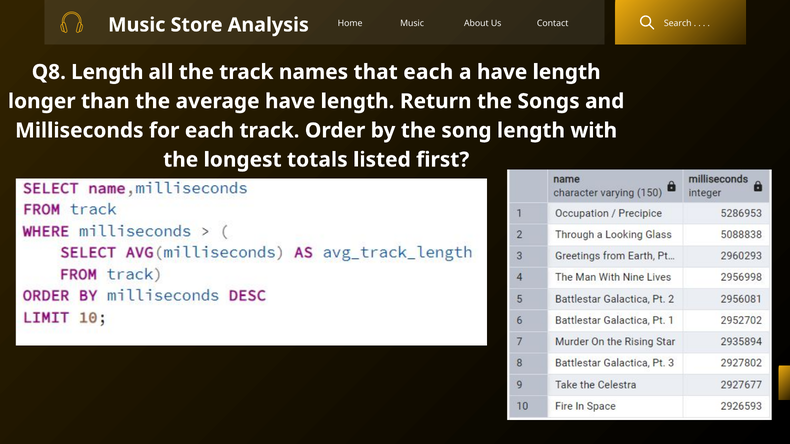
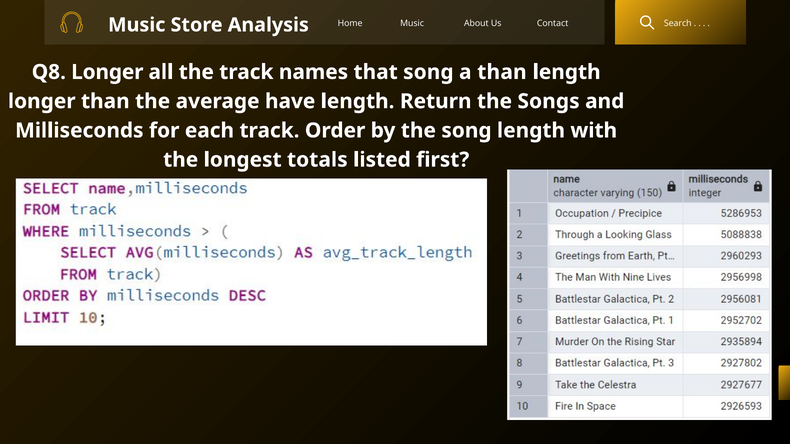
Q8 Length: Length -> Longer (107, 72)
that each: each -> song (428, 72)
a have: have -> than (502, 72)
